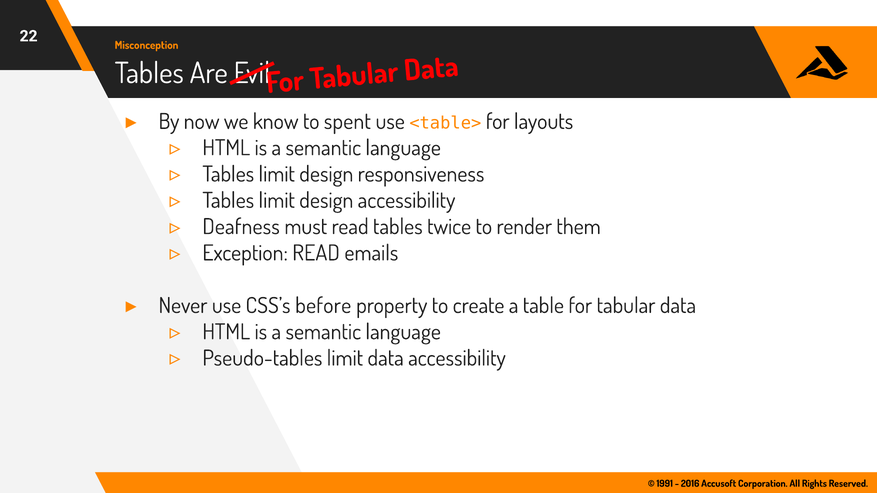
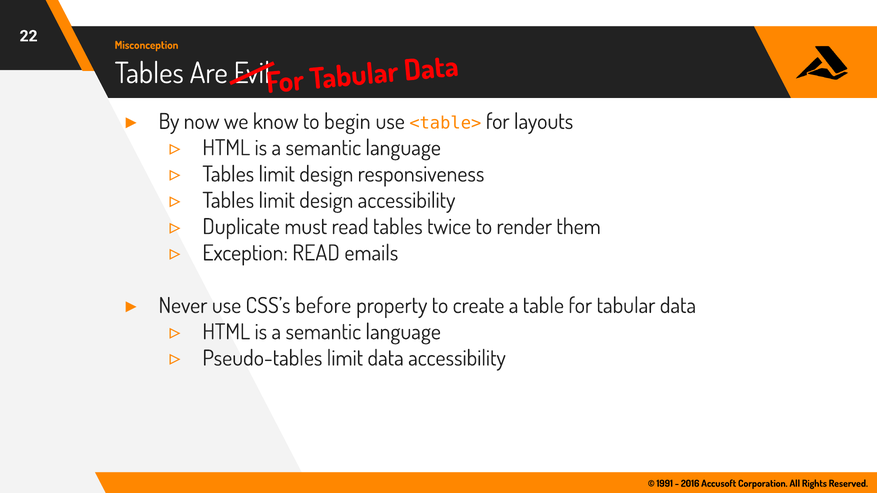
spent: spent -> begin (347, 122)
Deafness: Deafness -> Duplicate (241, 227)
